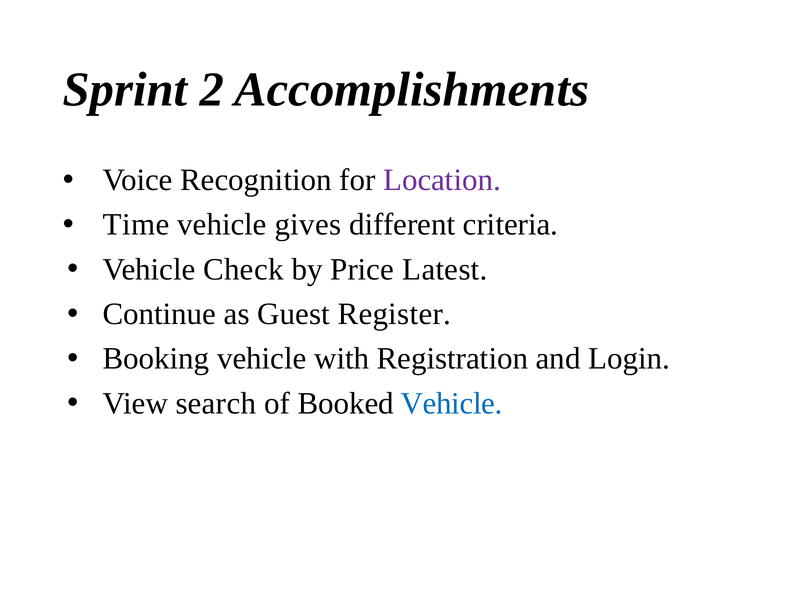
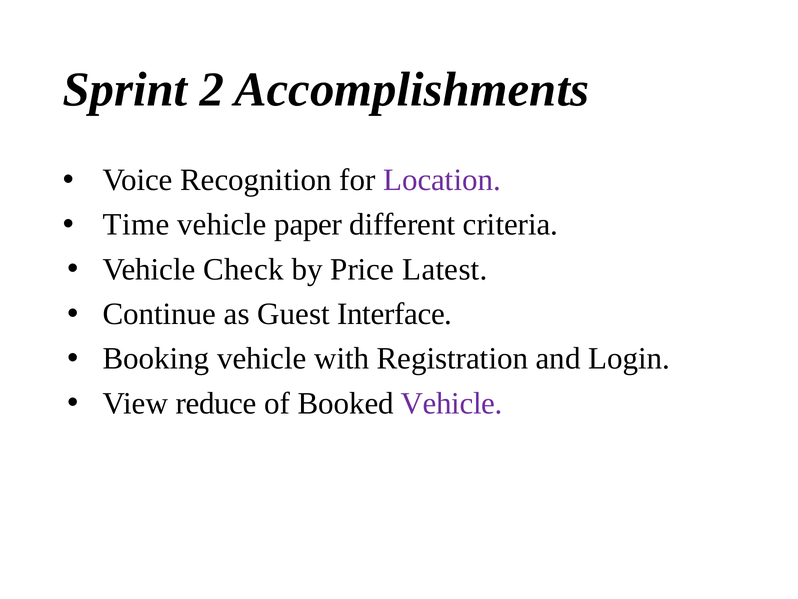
gives: gives -> paper (308, 225)
Register: Register -> Interface (395, 314)
search: search -> reduce (216, 403)
Vehicle colour: blue -> purple (452, 403)
